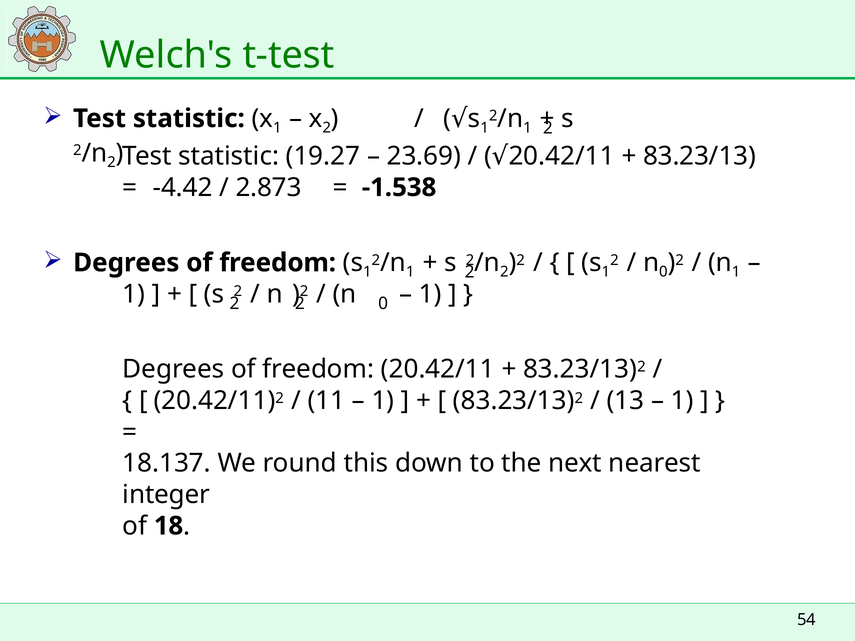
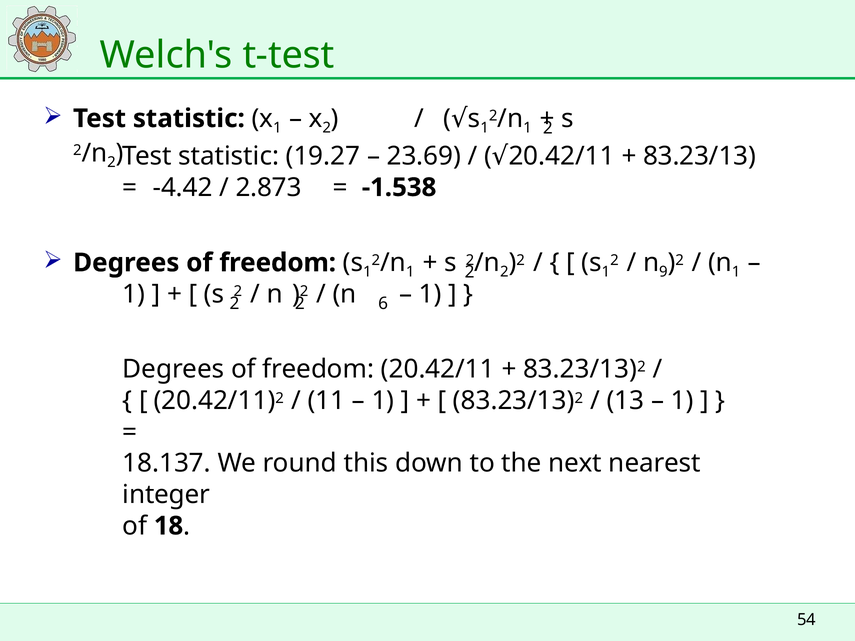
n 0: 0 -> 9 (663, 272)
0: 0 -> 6 (383, 303)
